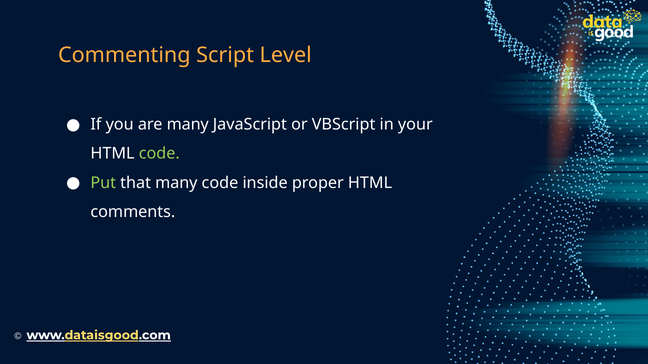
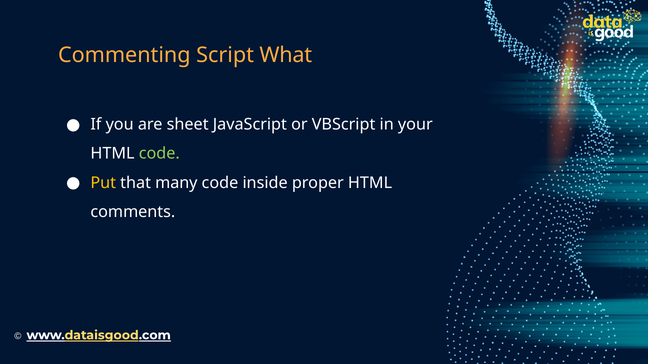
Level: Level -> What (286, 55)
are many: many -> sheet (188, 125)
Put colour: light green -> yellow (103, 183)
